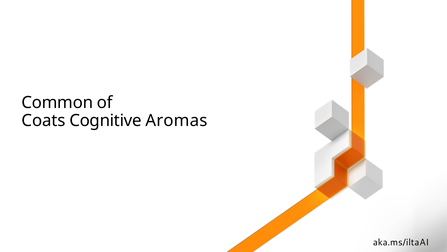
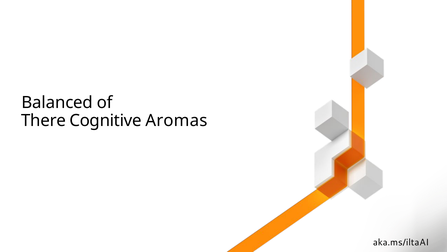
Common: Common -> Balanced (57, 102)
Coats: Coats -> There (44, 120)
